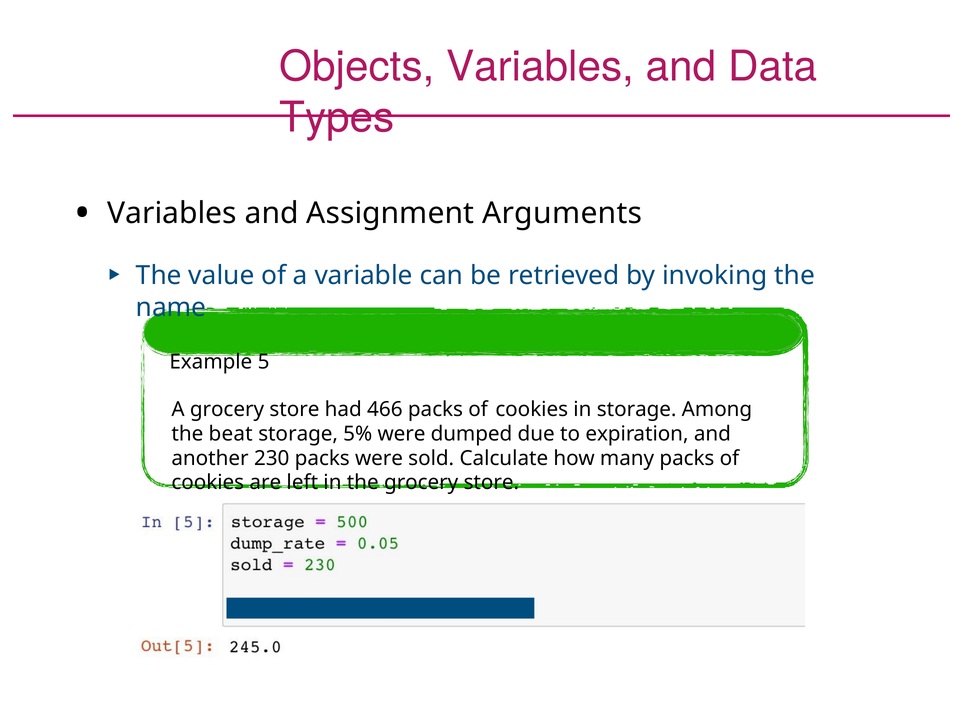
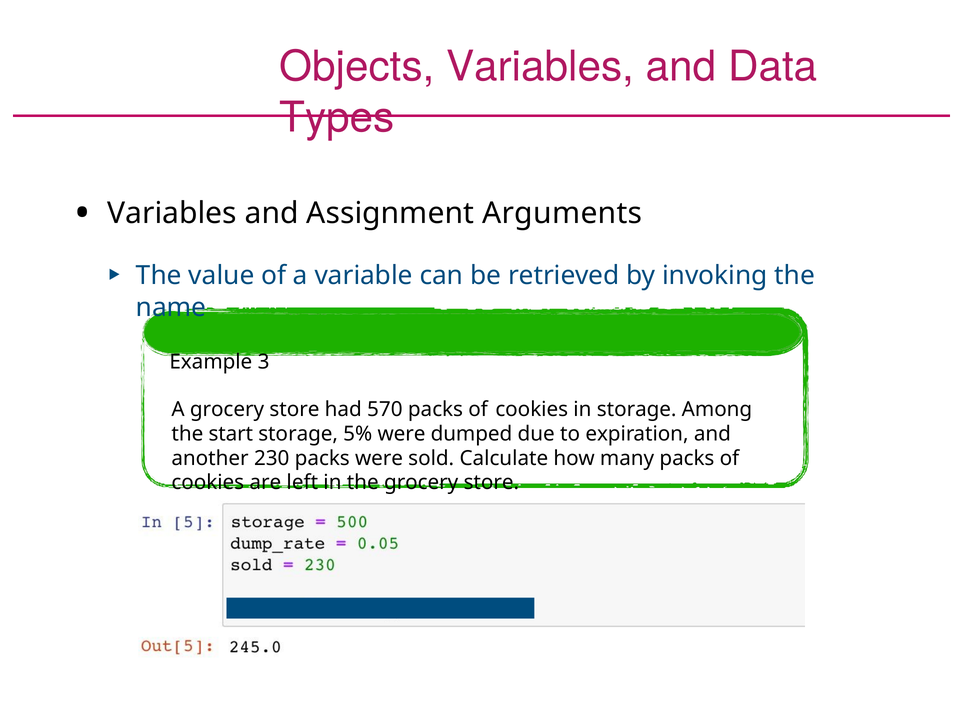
5: 5 -> 3 (264, 362)
466: 466 -> 570 (385, 409)
beat: beat -> start (231, 433)
